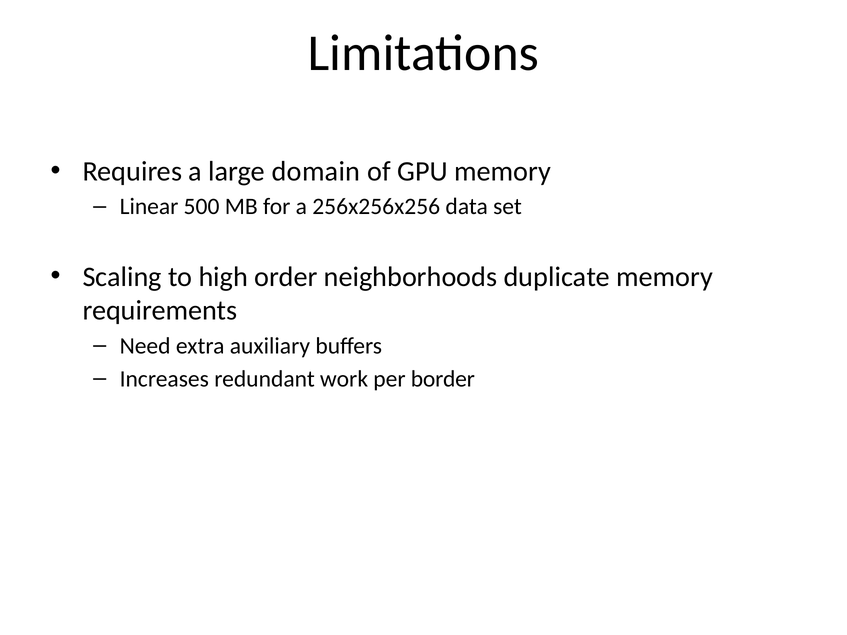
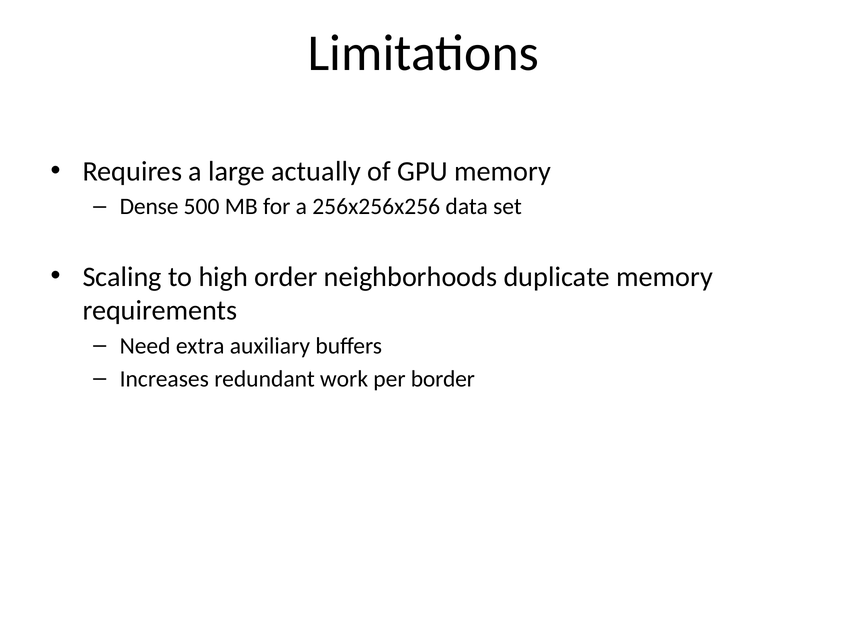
domain: domain -> actually (316, 171)
Linear: Linear -> Dense (149, 207)
